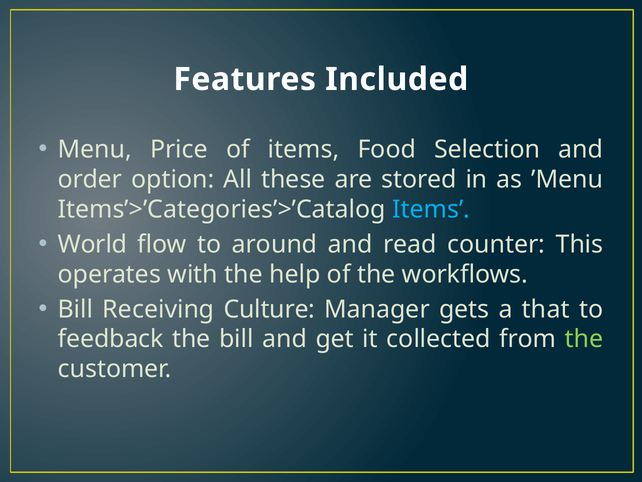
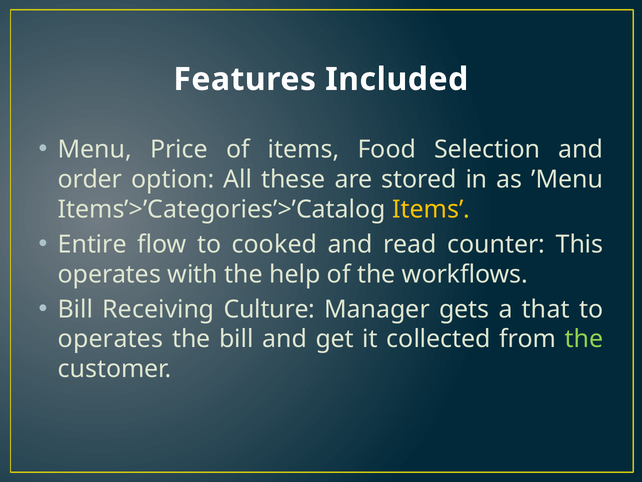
Items colour: light blue -> yellow (431, 209)
World: World -> Entire (92, 244)
around: around -> cooked (274, 244)
feedback: feedback -> operates (111, 339)
